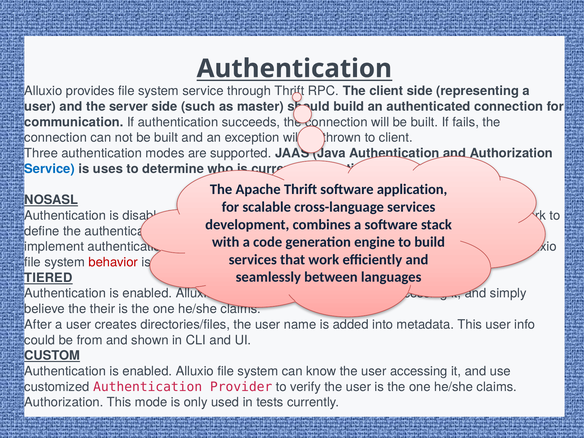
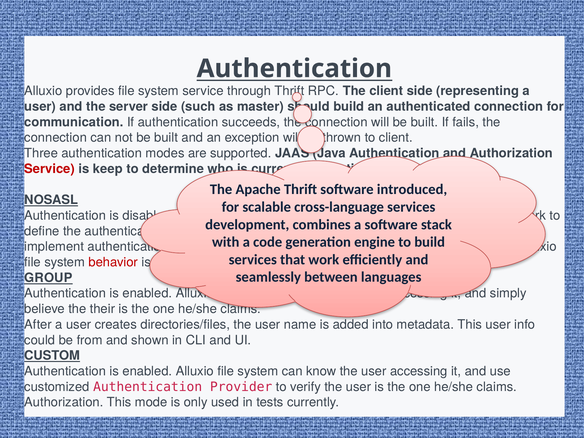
Service colour: blue -> red (50, 169)
uses: uses -> keep (108, 169)
application: application -> introduced (412, 190)
TIERED: TIERED -> GROUP (48, 278)
